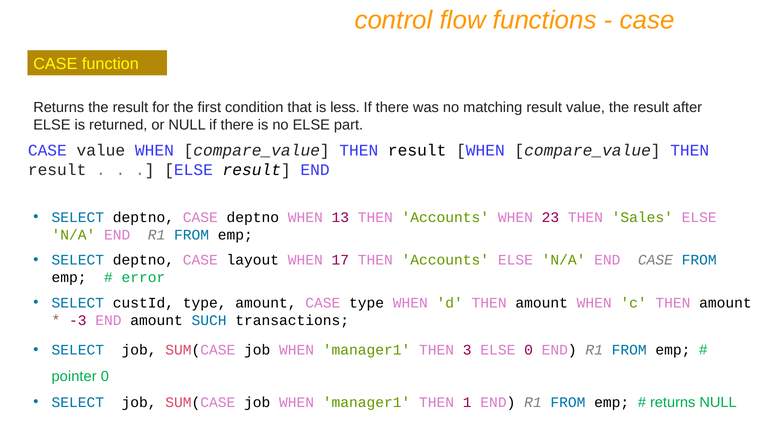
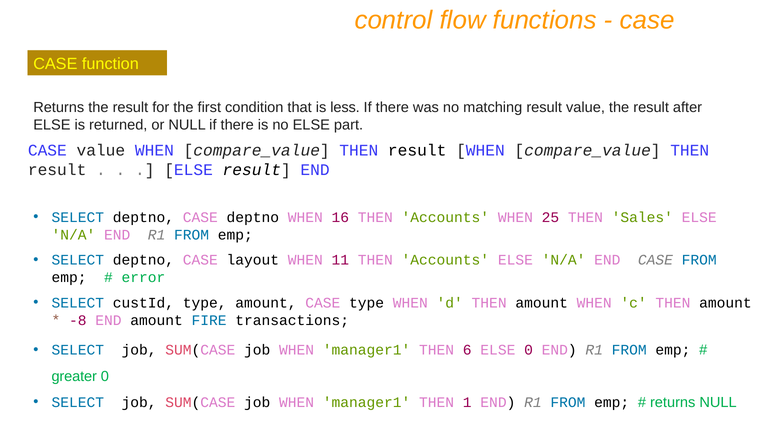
13: 13 -> 16 (340, 218)
23: 23 -> 25 (550, 218)
17: 17 -> 11 (340, 260)
-3: -3 -> -8 (78, 321)
SUCH: SUCH -> FIRE (209, 321)
3: 3 -> 6 (467, 350)
pointer: pointer -> greater (74, 377)
